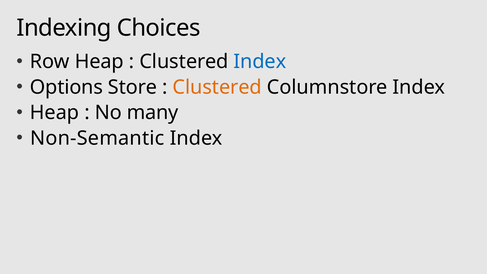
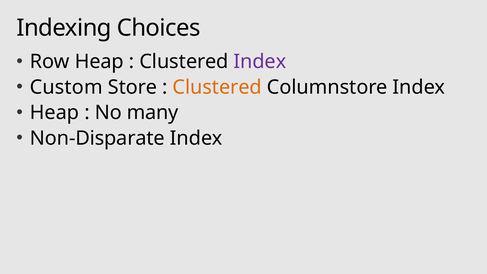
Index colour: blue -> purple (260, 62)
Options: Options -> Custom (66, 87)
Non-Semantic: Non-Semantic -> Non-Disparate (97, 138)
